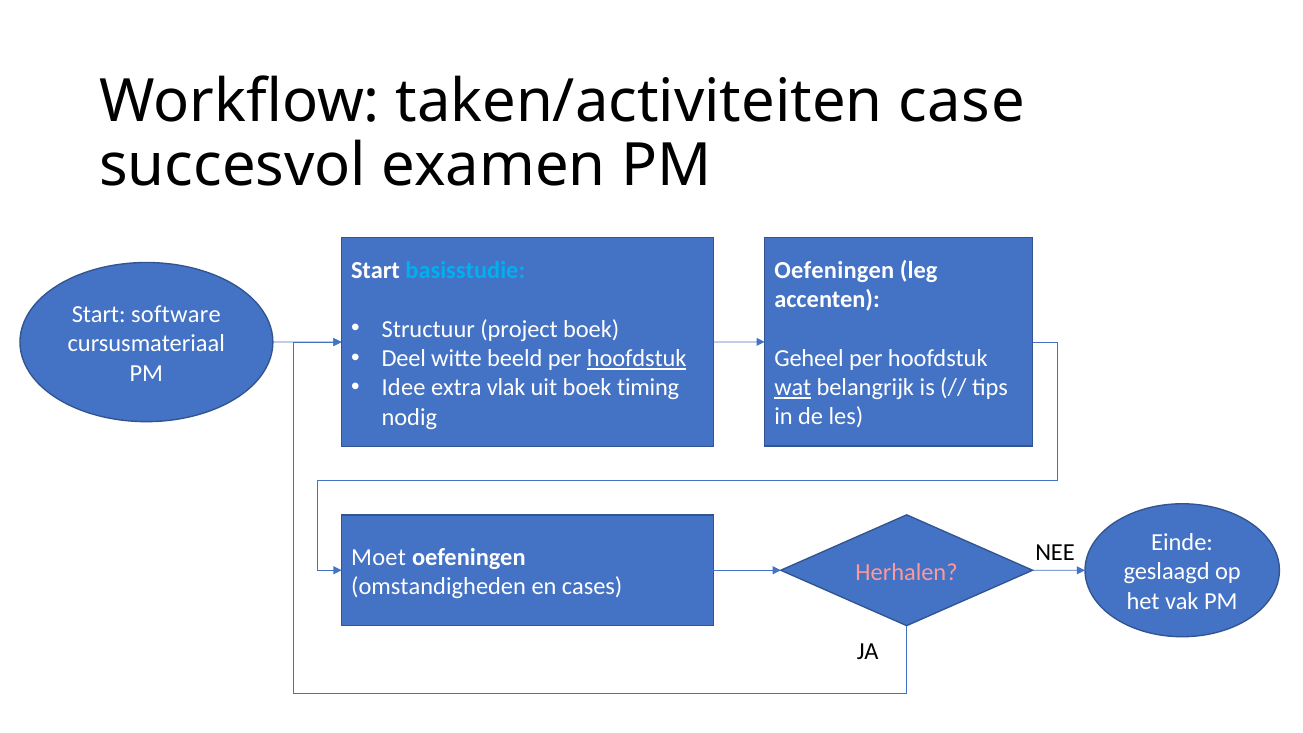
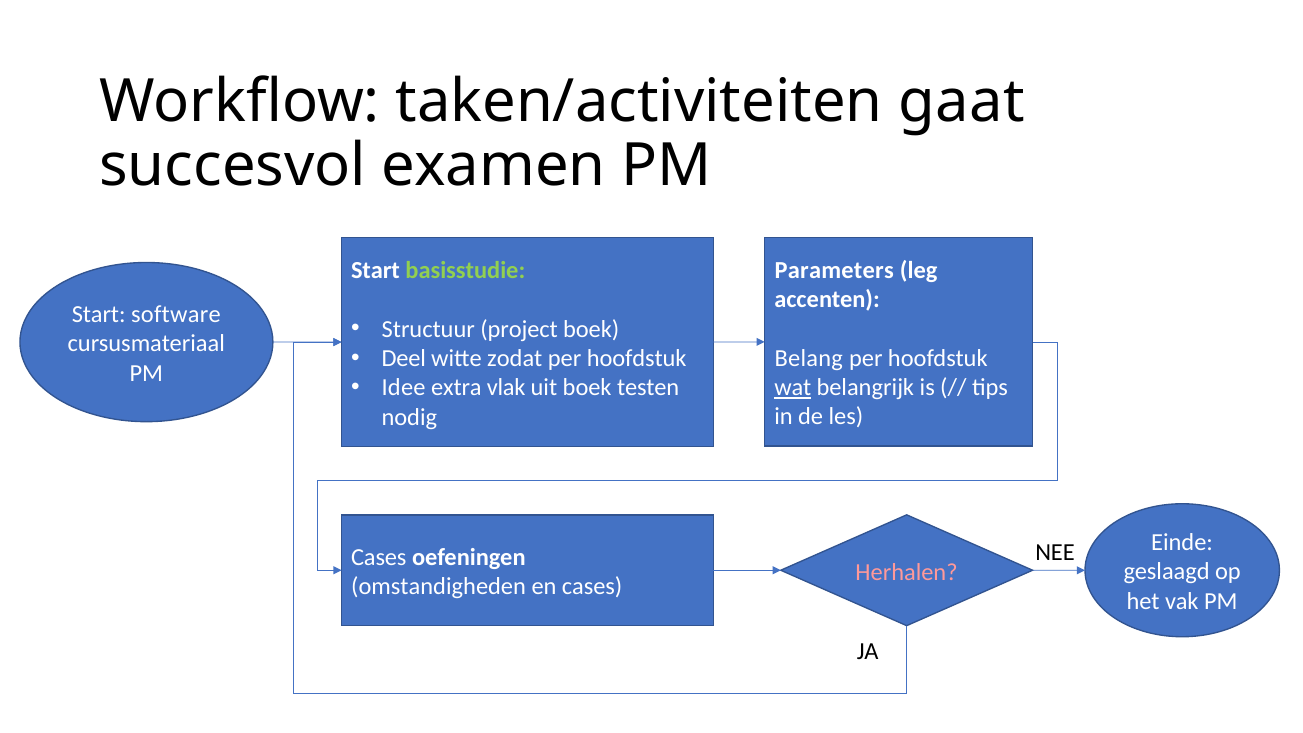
case: case -> gaat (962, 101)
Oefeningen: Oefeningen -> Parameters (834, 270)
basisstudie colour: light blue -> light green (465, 270)
beeld: beeld -> zodat (515, 358)
hoofdstuk underline: present -> none (637, 358)
Geheel: Geheel -> Belang (809, 358)
timing: timing -> testen (648, 388)
Moet: Moet -> Cases (379, 557)
